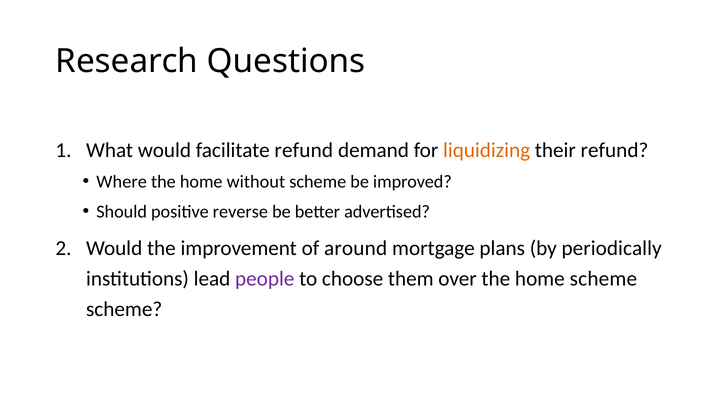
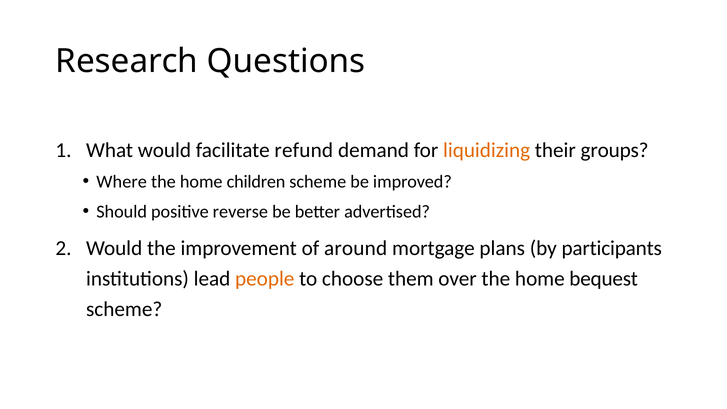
their refund: refund -> groups (615, 150)
without: without -> children (256, 182)
periodically: periodically -> participants (612, 248)
people colour: purple -> orange (265, 279)
home scheme: scheme -> bequest (604, 279)
